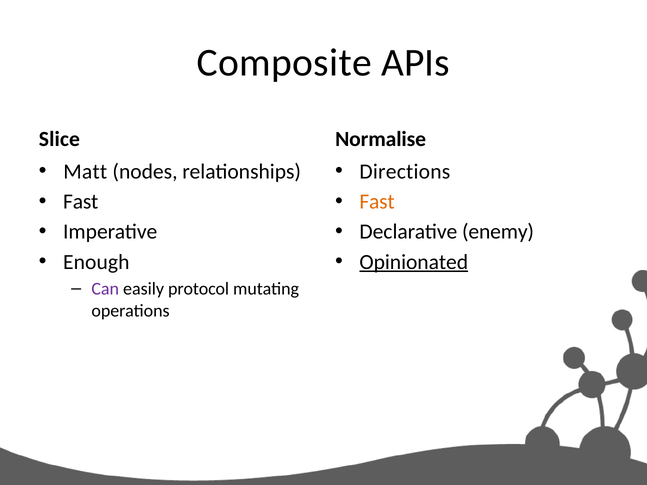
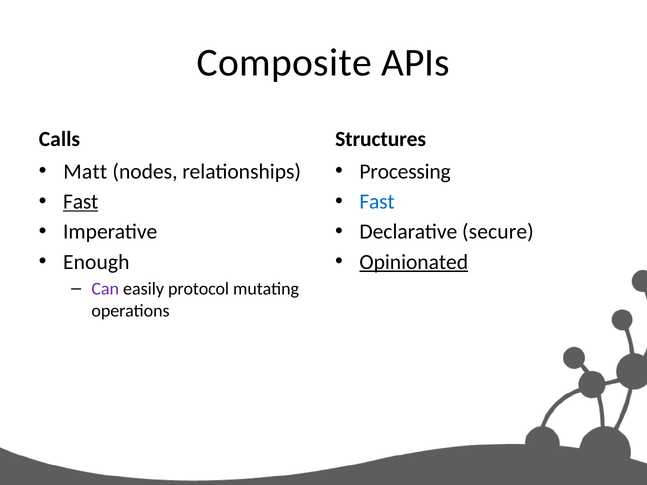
Slice: Slice -> Calls (59, 139)
Normalise: Normalise -> Structures (381, 139)
Directions: Directions -> Processing (405, 172)
Fast underline: none -> present (81, 202)
Fast colour: orange -> blue (377, 202)
enemy: enemy -> secure (498, 232)
